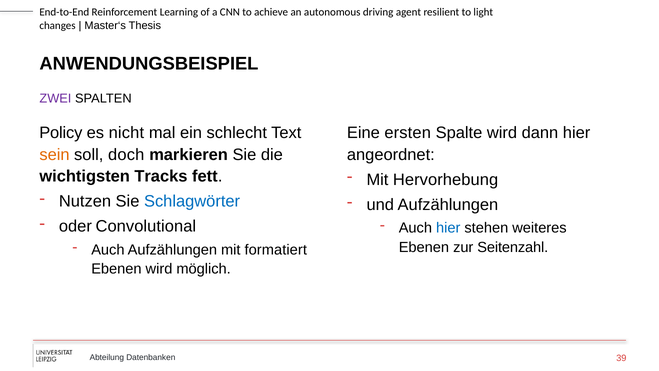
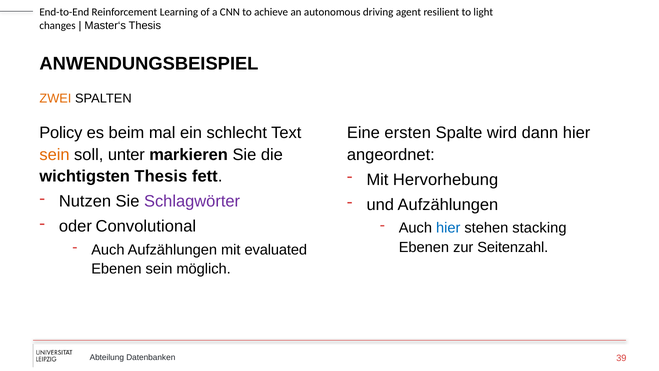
ZWEI colour: purple -> orange (55, 98)
nicht: nicht -> beim (126, 133)
doch: doch -> unter (126, 155)
wichtigsten Tracks: Tracks -> Thesis (161, 176)
Schlagwörter colour: blue -> purple (192, 201)
weiteres: weiteres -> stacking (539, 228)
formatiert: formatiert -> evaluated (276, 250)
Ebenen wird: wird -> sein (159, 269)
